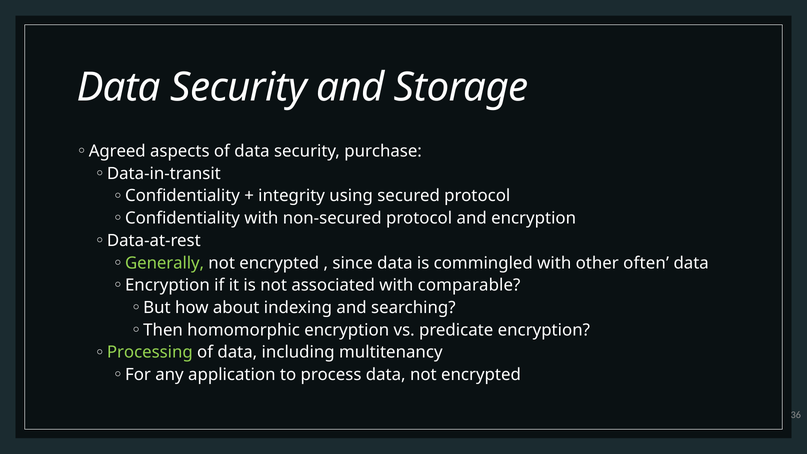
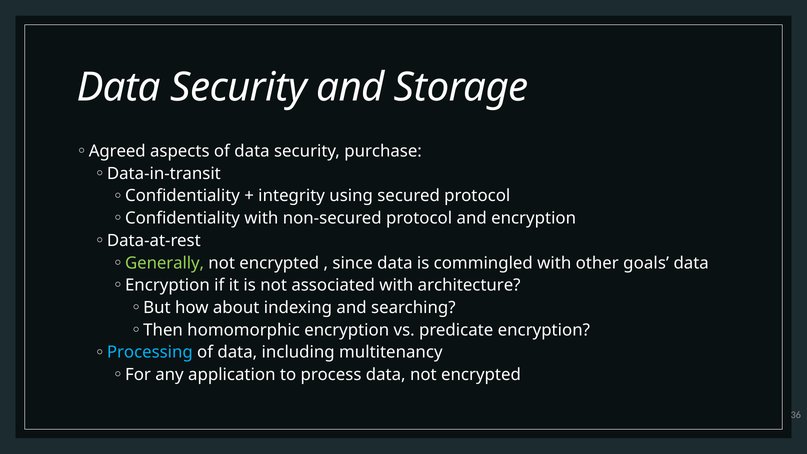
often: often -> goals (646, 263)
comparable: comparable -> architecture (469, 285)
Processing colour: light green -> light blue (150, 352)
